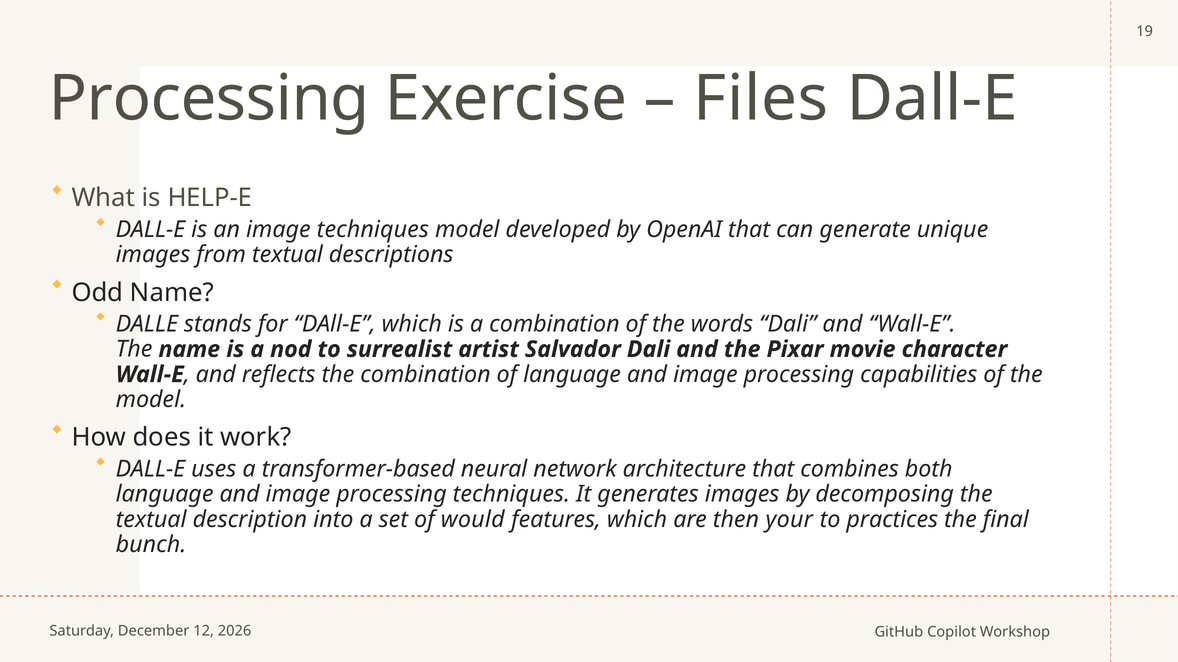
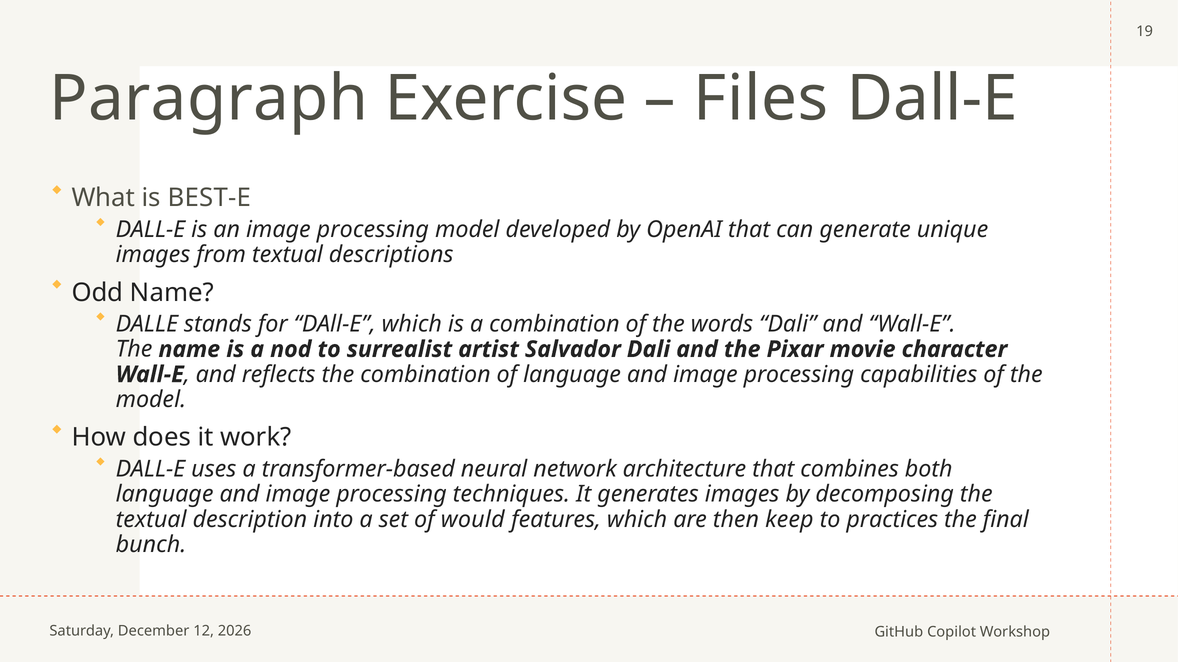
Processing: Processing -> Paragraph (209, 99)
HELP-E: HELP-E -> BEST-E (210, 198)
an image techniques: techniques -> processing (373, 230)
your: your -> keep (789, 520)
